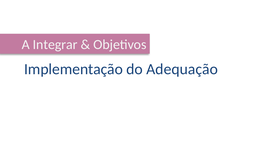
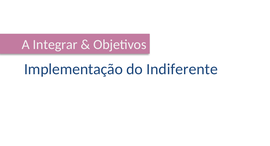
Adequação: Adequação -> Indiferente (182, 69)
